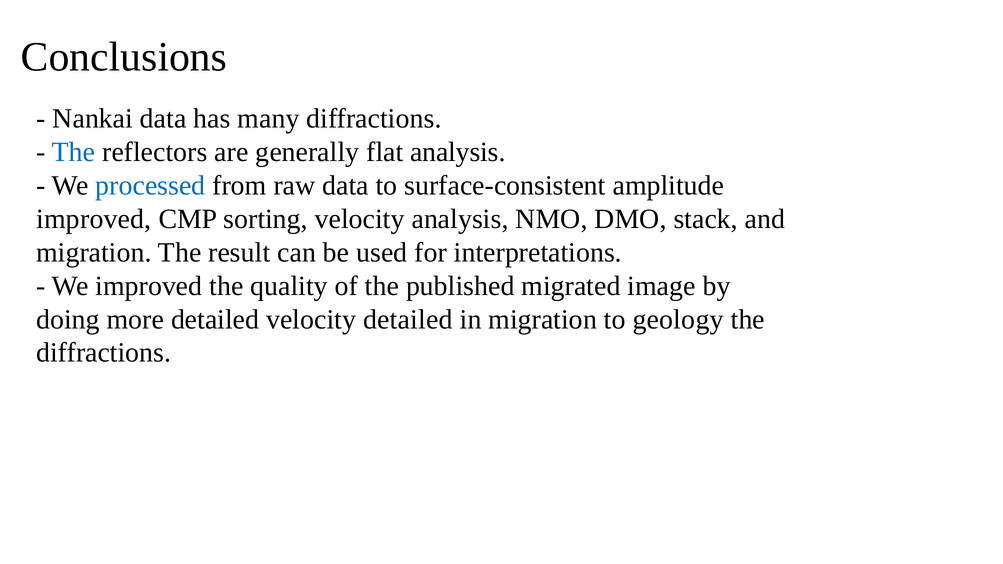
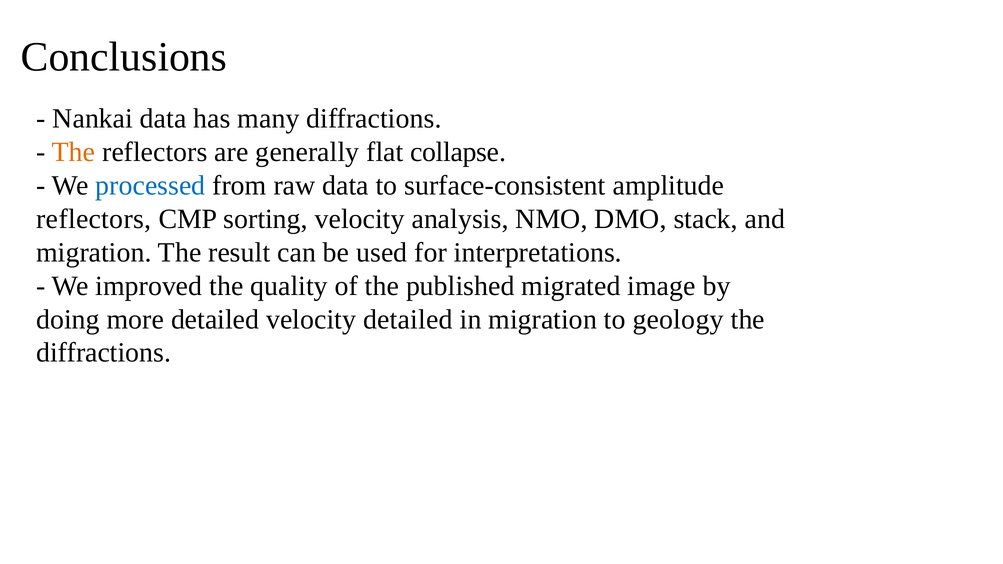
The colour: blue -> orange (74, 152)
flat analysis: analysis -> collapse (458, 152)
improved: improved -> reflectors (94, 219)
